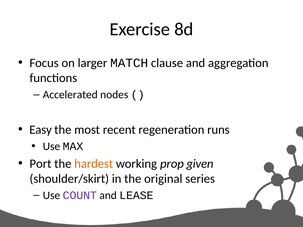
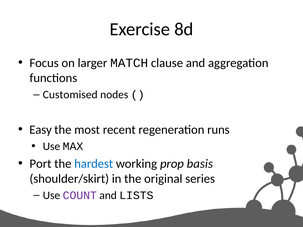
Accelerated: Accelerated -> Customised (70, 95)
hardest colour: orange -> blue (94, 164)
given: given -> basis (200, 164)
LEASE: LEASE -> LISTS (136, 196)
